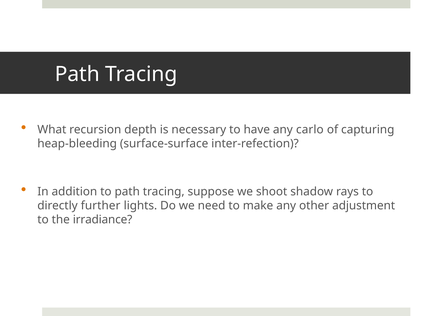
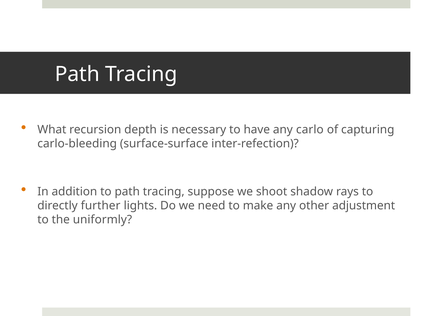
heap-bleeding: heap-bleeding -> carlo-bleeding (77, 143)
irradiance: irradiance -> uniformly (102, 220)
